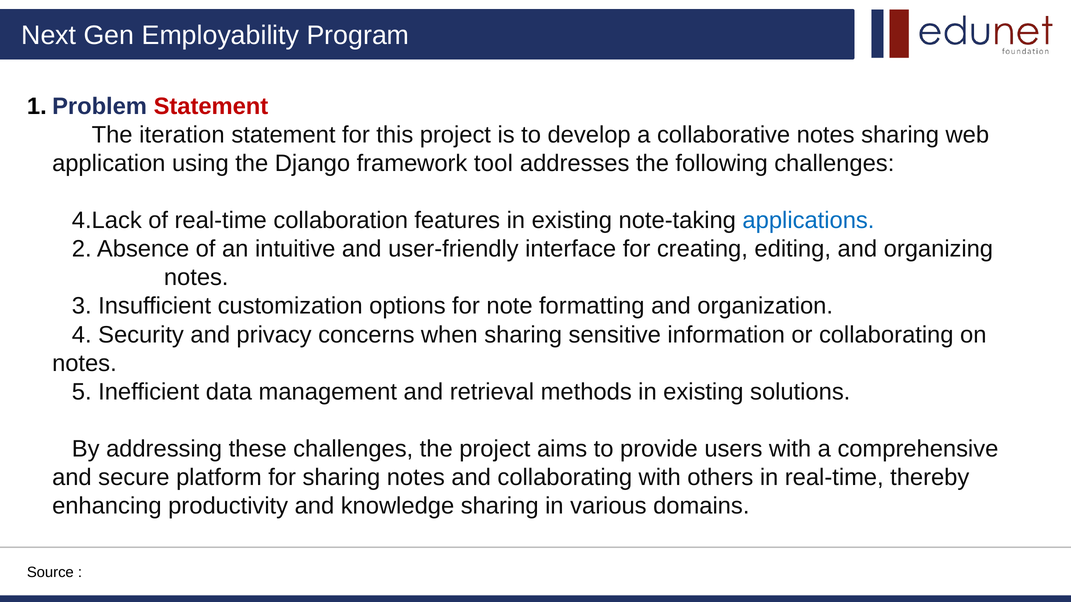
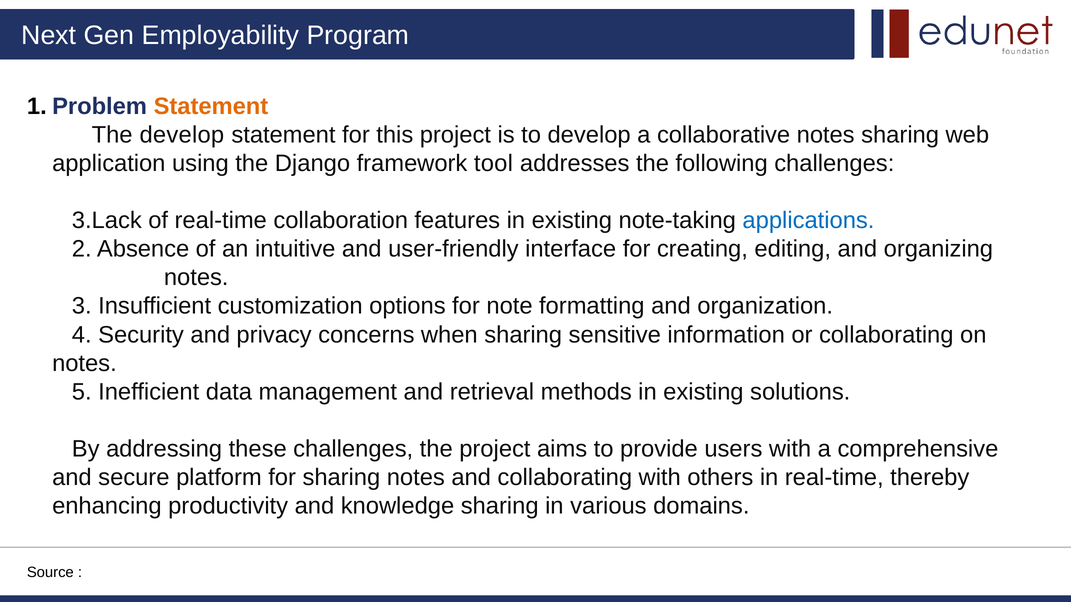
Statement colour: red -> orange (211, 107)
The iteration: iteration -> develop (182, 135)
4.Lack: 4.Lack -> 3.Lack (107, 221)
